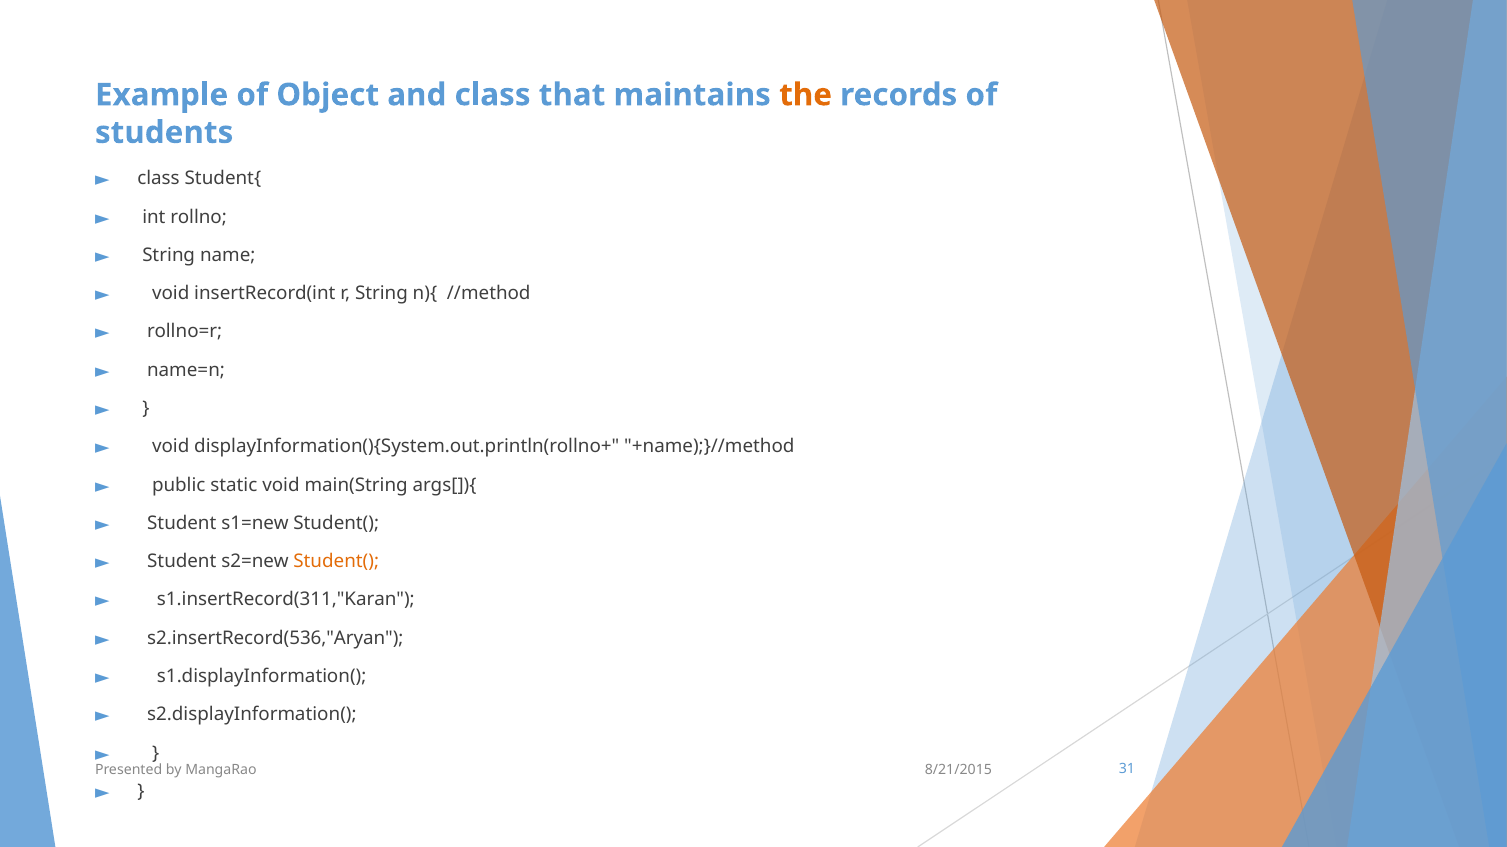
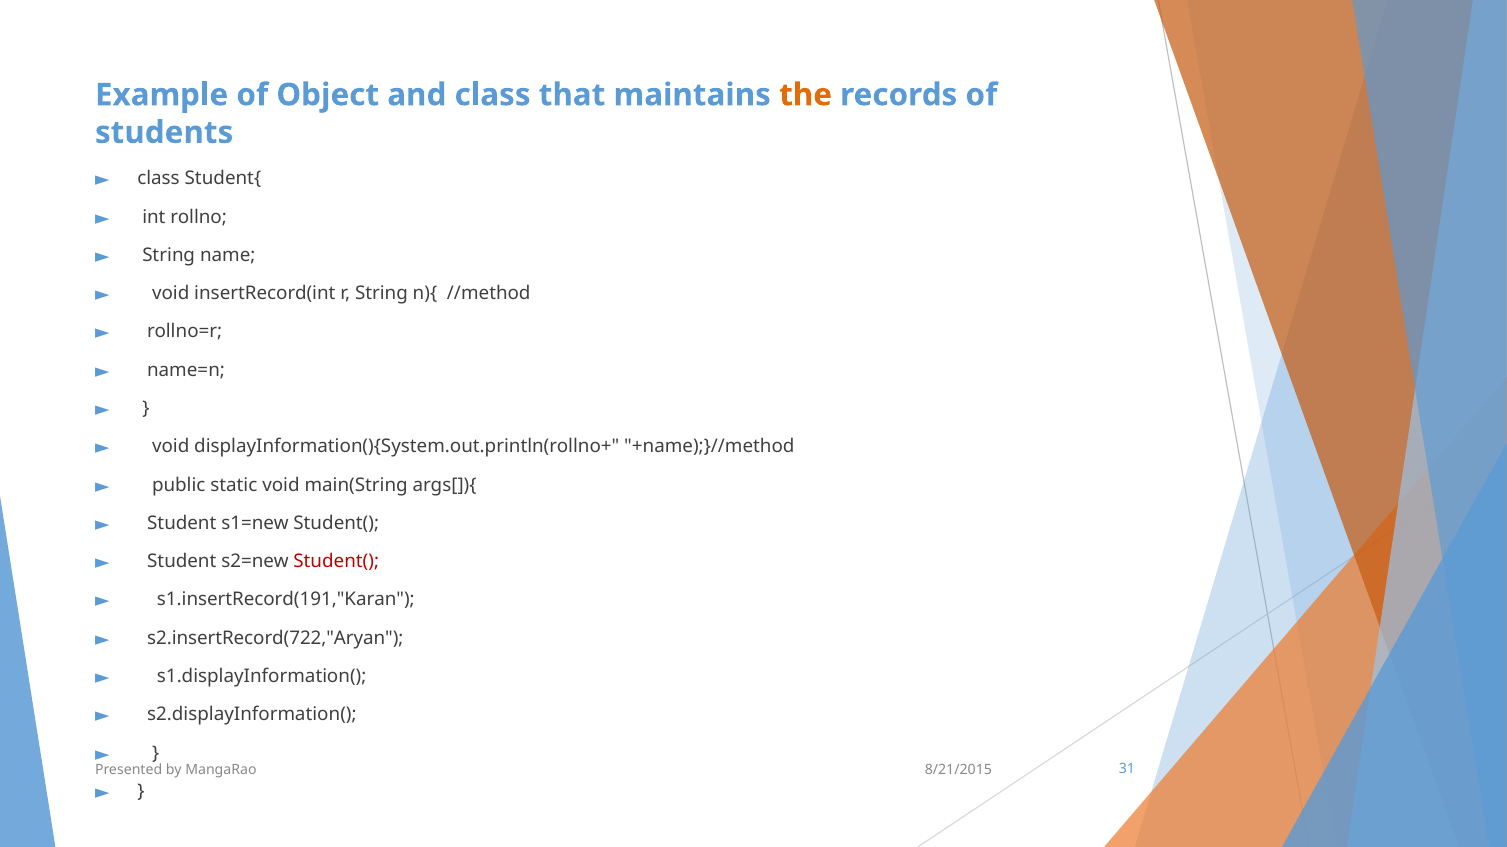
Student( colour: orange -> red (336, 562)
s1.insertRecord(311,"Karan: s1.insertRecord(311,"Karan -> s1.insertRecord(191,"Karan (286, 600)
s2.insertRecord(536,"Aryan: s2.insertRecord(536,"Aryan -> s2.insertRecord(722,"Aryan (275, 639)
